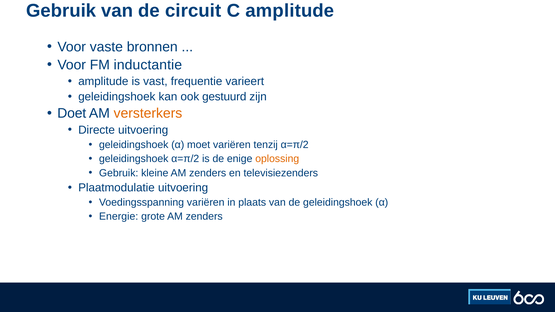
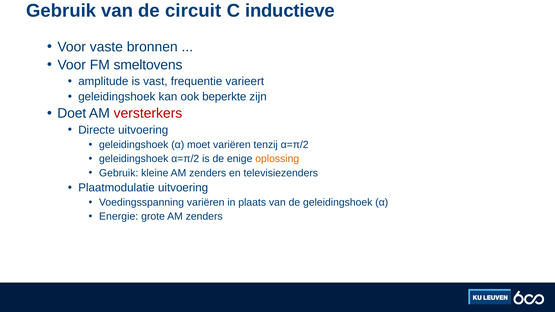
C amplitude: amplitude -> inductieve (290, 11)
inductantie: inductantie -> smeltovens (148, 65)
gestuurd: gestuurd -> beperkte (224, 97)
versterkers colour: orange -> red (148, 113)
